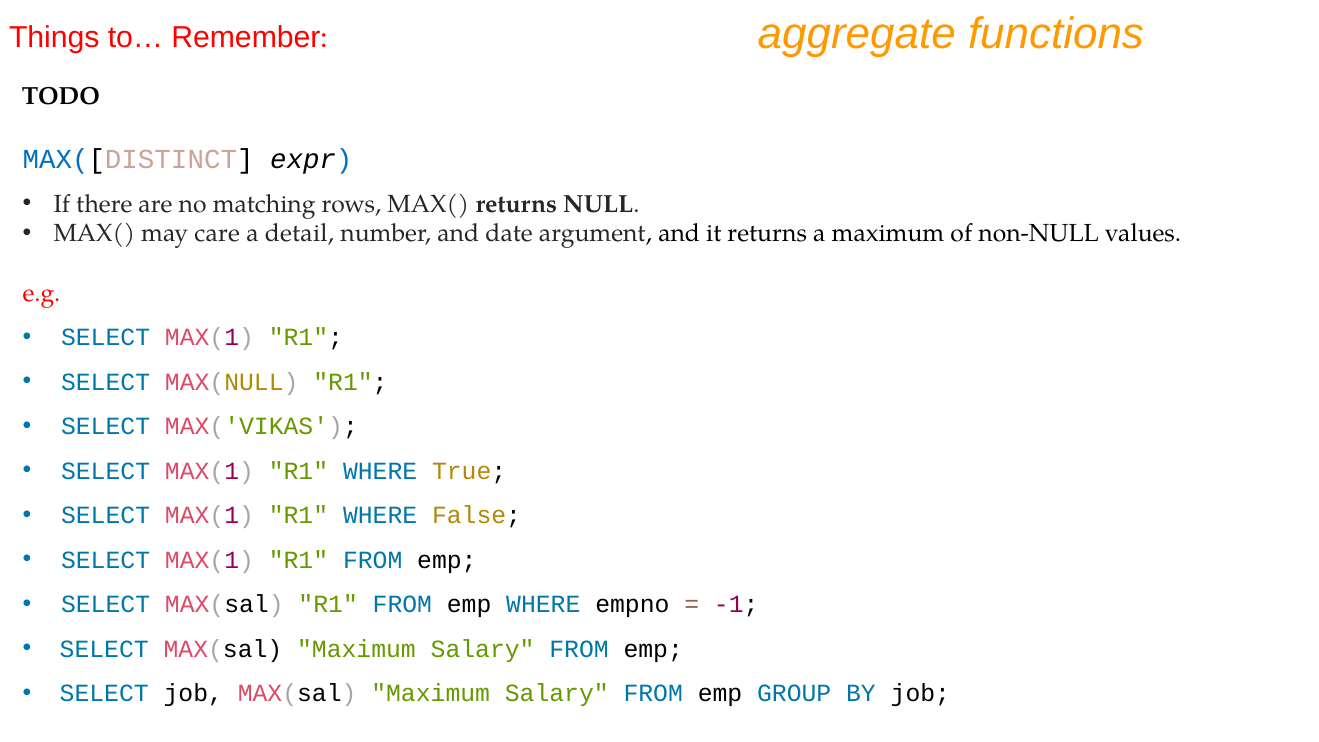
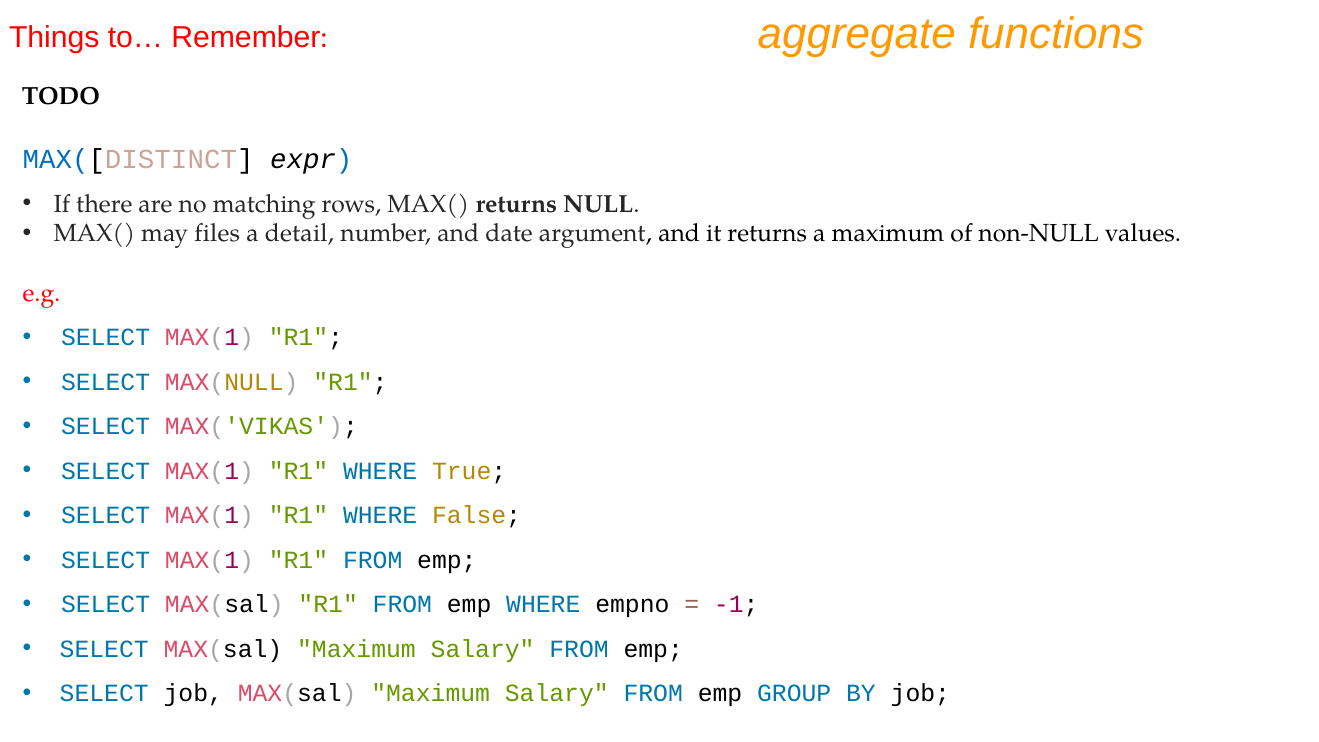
care: care -> files (217, 234)
